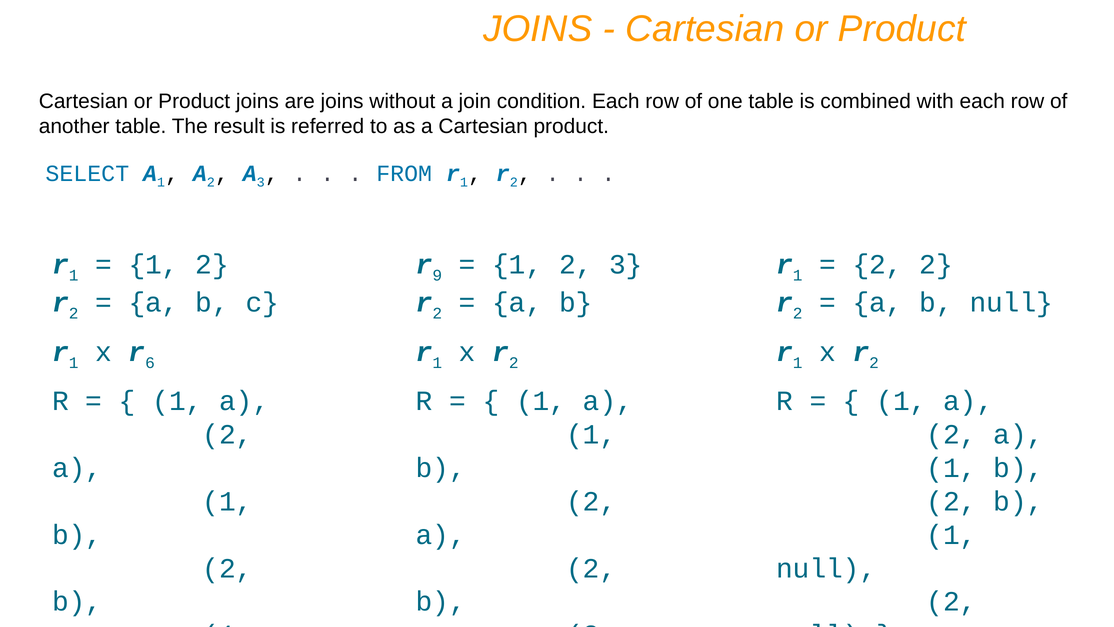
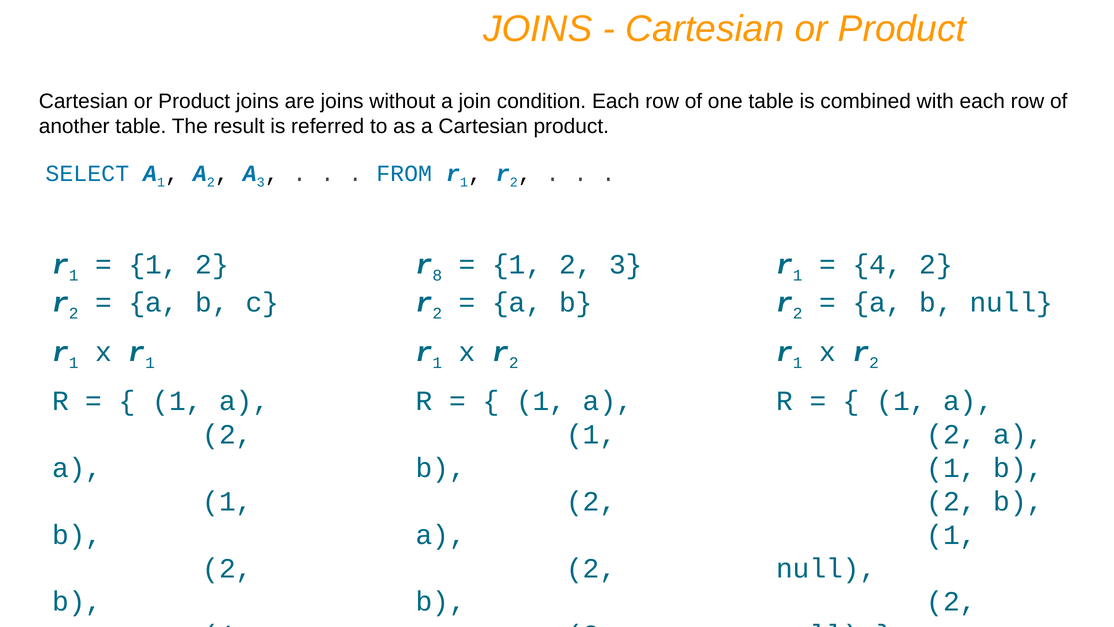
9: 9 -> 8 (437, 275)
2: 2 -> 4 (878, 265)
x r 6: 6 -> 1 (150, 363)
